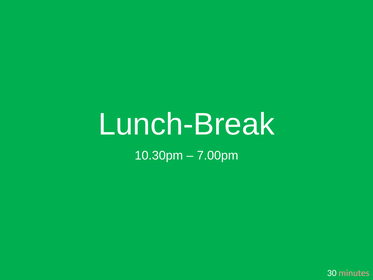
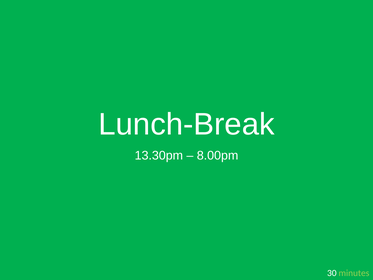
10.30pm: 10.30pm -> 13.30pm (159, 155)
7.00pm: 7.00pm -> 8.00pm (218, 155)
minutes colour: pink -> light green (354, 273)
